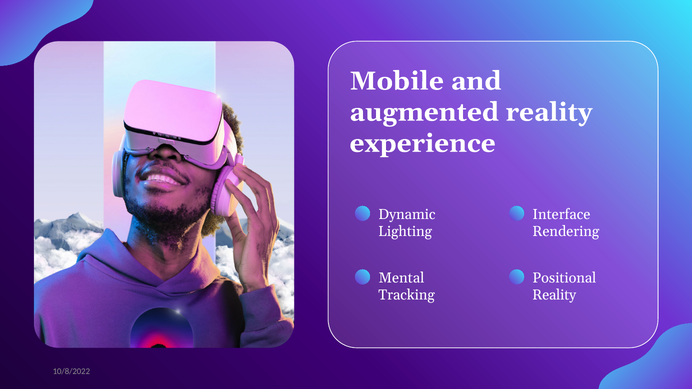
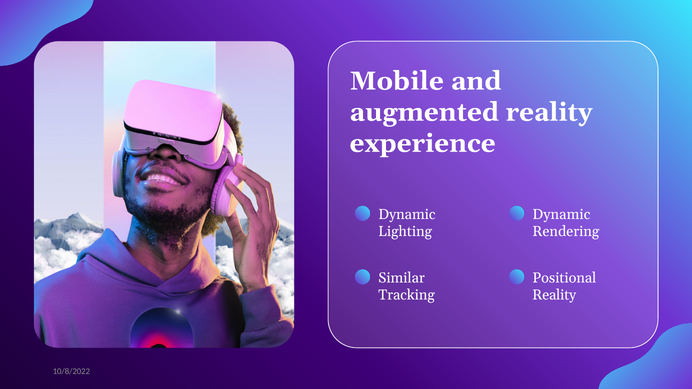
Interface: Interface -> Dynamic (561, 214)
Mental: Mental -> Similar (402, 278)
